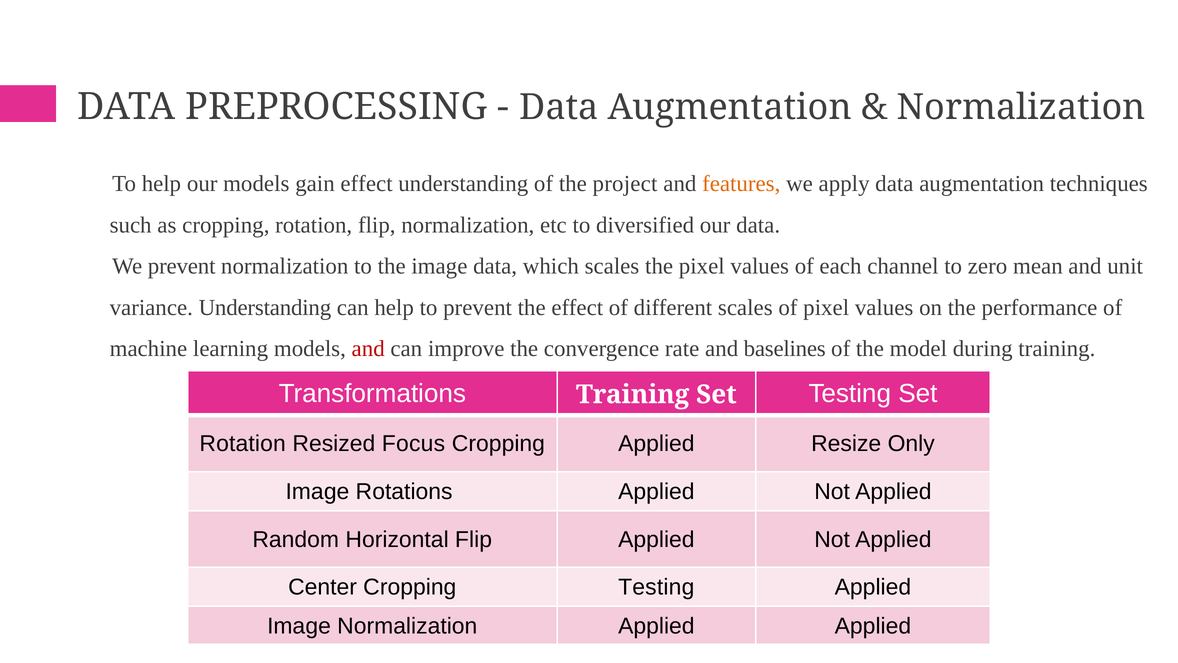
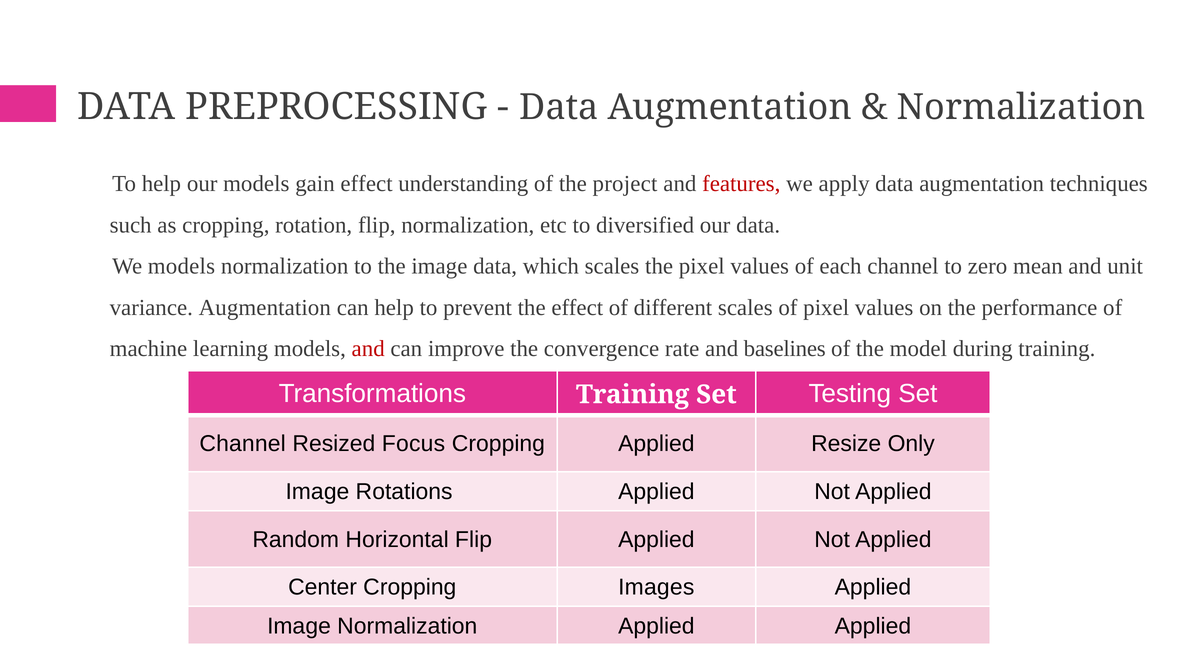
features colour: orange -> red (741, 184)
prevent: prevent -> models (181, 266)
variance Understanding: Understanding -> Augmentation (265, 307)
Rotation: Rotation -> Channel (243, 444)
Cropping Testing: Testing -> Images (656, 587)
